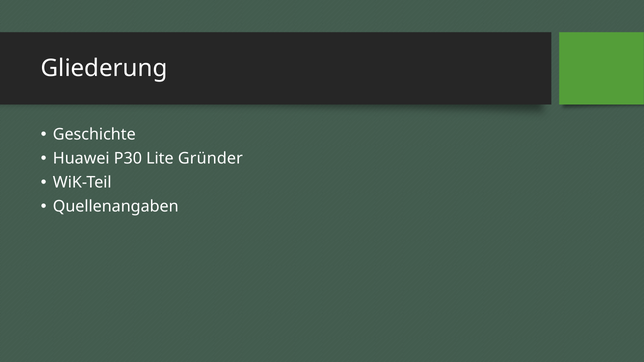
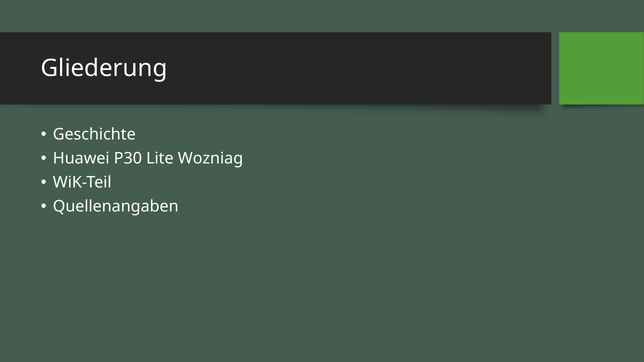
Gründer: Gründer -> Wozniag (210, 159)
